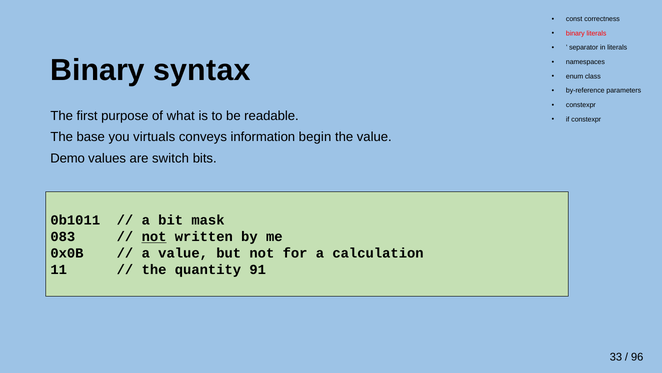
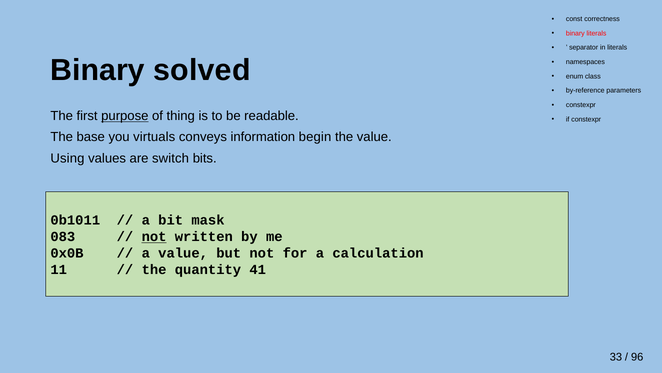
syntax: syntax -> solved (202, 70)
purpose underline: none -> present (125, 116)
what: what -> thing (181, 116)
Demo: Demo -> Using (67, 158)
91: 91 -> 41 (258, 269)
